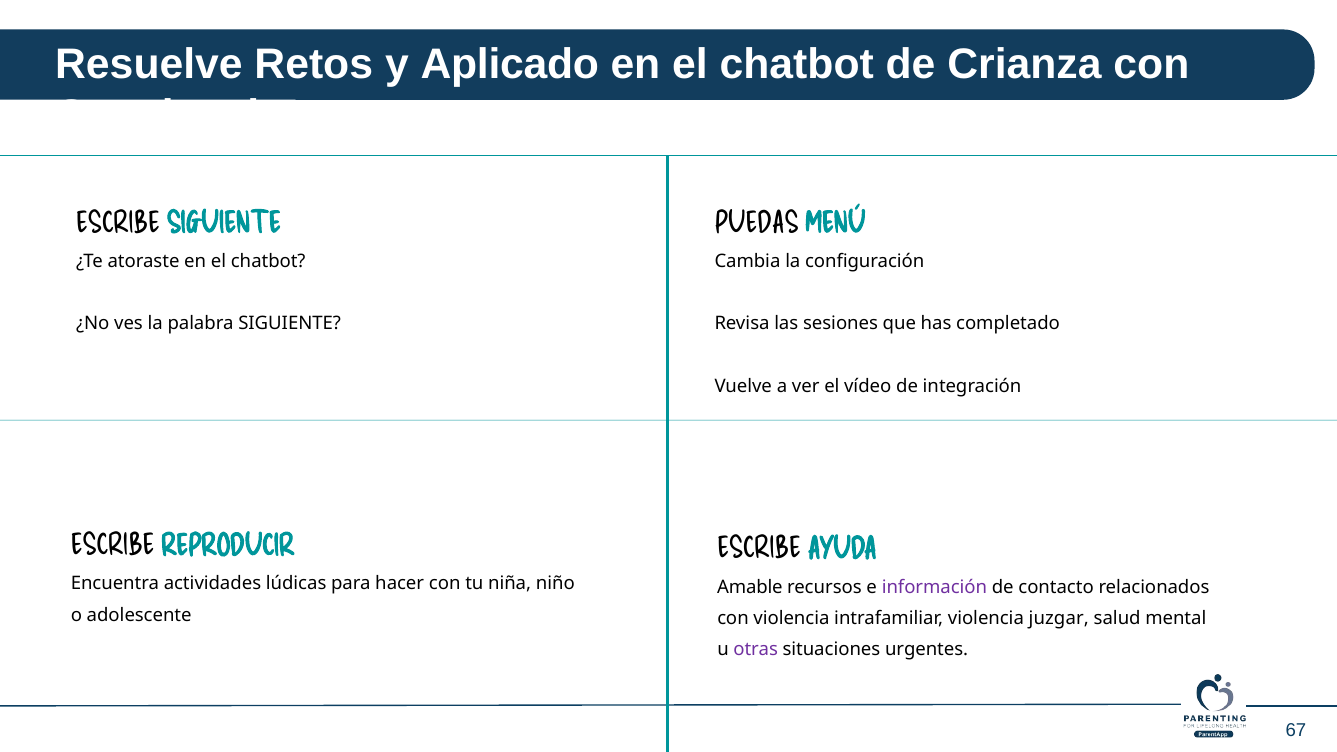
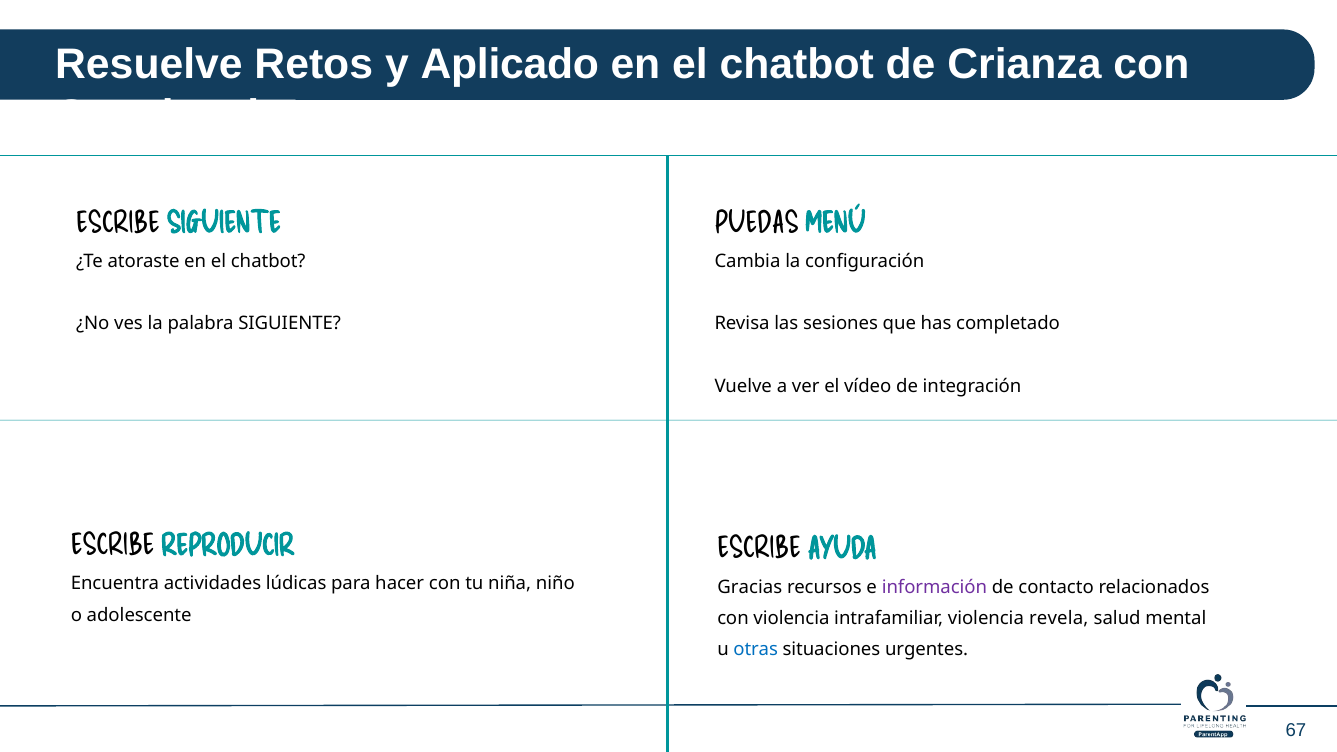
Amable: Amable -> Gracias (750, 587)
juzgar: juzgar -> revela (1059, 618)
otras colour: purple -> blue (756, 649)
